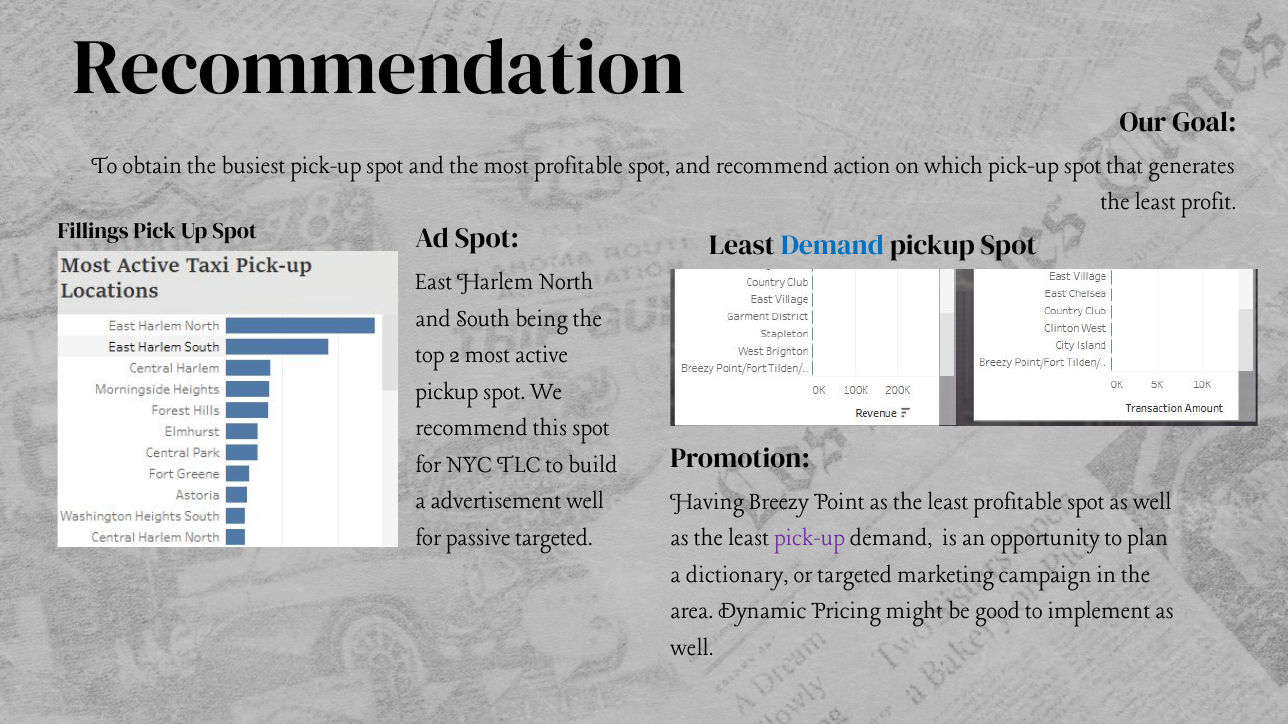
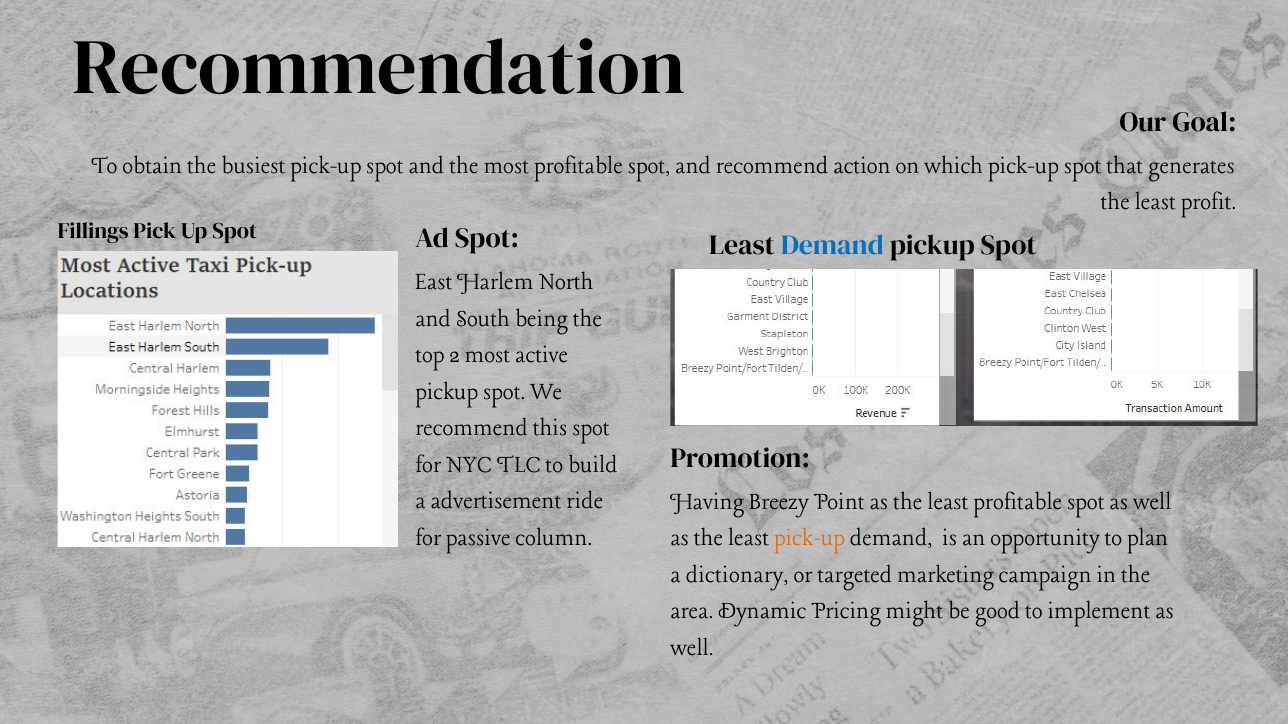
advertisement well: well -> ride (585, 500)
passive targeted: targeted -> column (554, 537)
pick-up colour: purple -> orange (810, 538)
